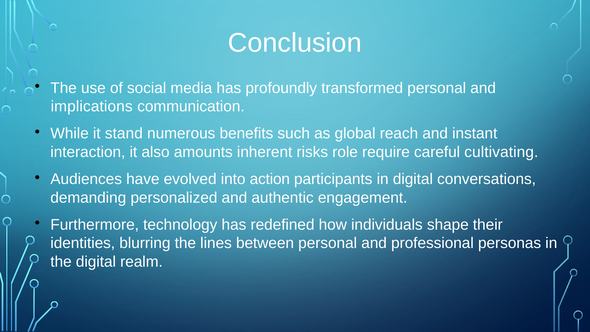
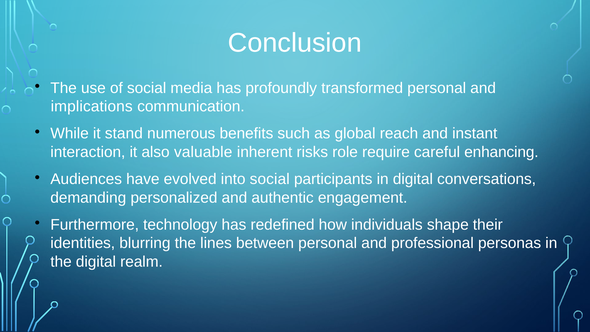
amounts: amounts -> valuable (203, 152)
cultivating: cultivating -> enhancing (501, 152)
into action: action -> social (270, 179)
